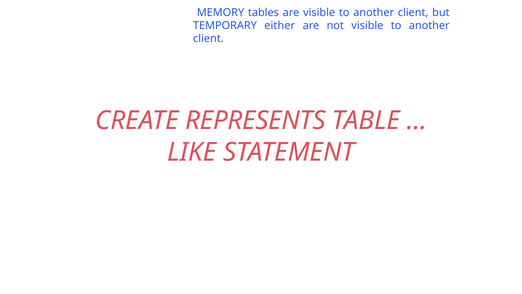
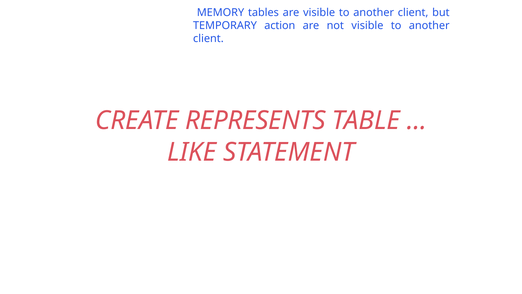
either: either -> action (280, 26)
